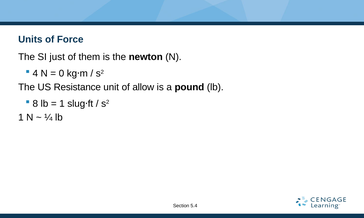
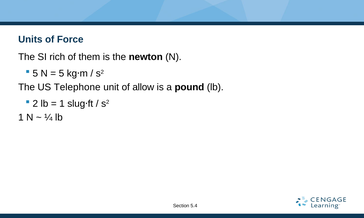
just: just -> rich (57, 57)
4: 4 -> 5 (35, 74)
0: 0 -> 5 (61, 74)
Resistance: Resistance -> Telephone (77, 87)
8: 8 -> 2 (35, 104)
